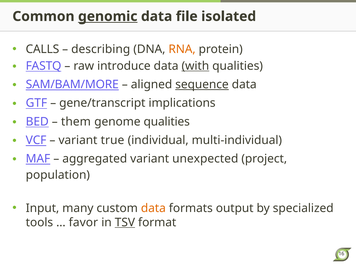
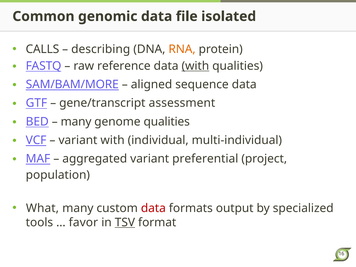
genomic underline: present -> none (108, 16)
introduce: introduce -> reference (124, 66)
sequence underline: present -> none (202, 84)
implications: implications -> assessment (182, 103)
them: them -> many (76, 122)
variant true: true -> with (113, 140)
unexpected: unexpected -> preferential (205, 159)
Input: Input -> What (42, 208)
data colour: orange -> red (153, 208)
